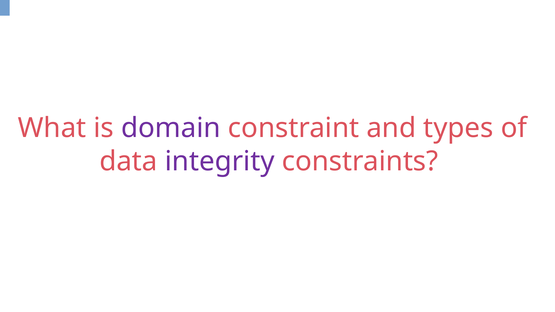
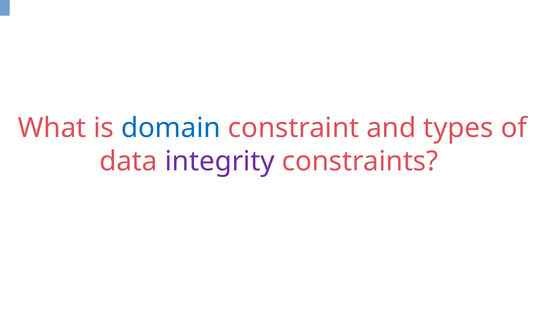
domain colour: purple -> blue (171, 128)
